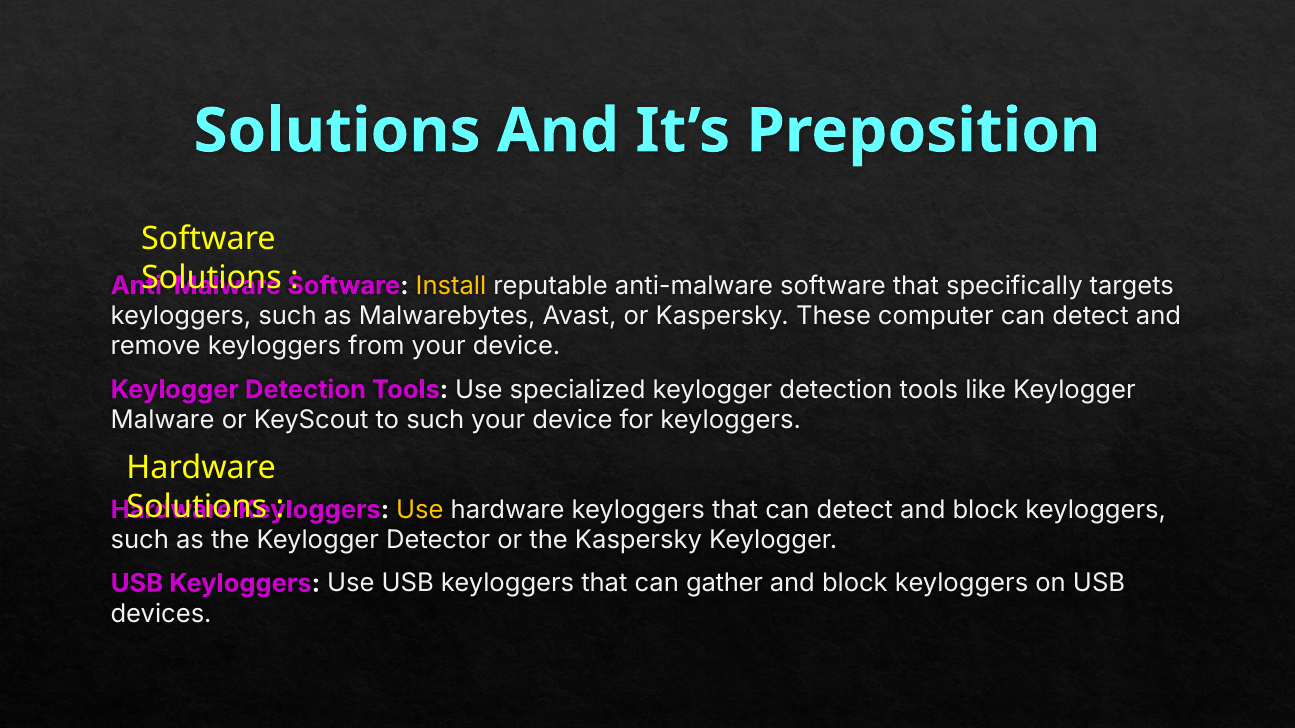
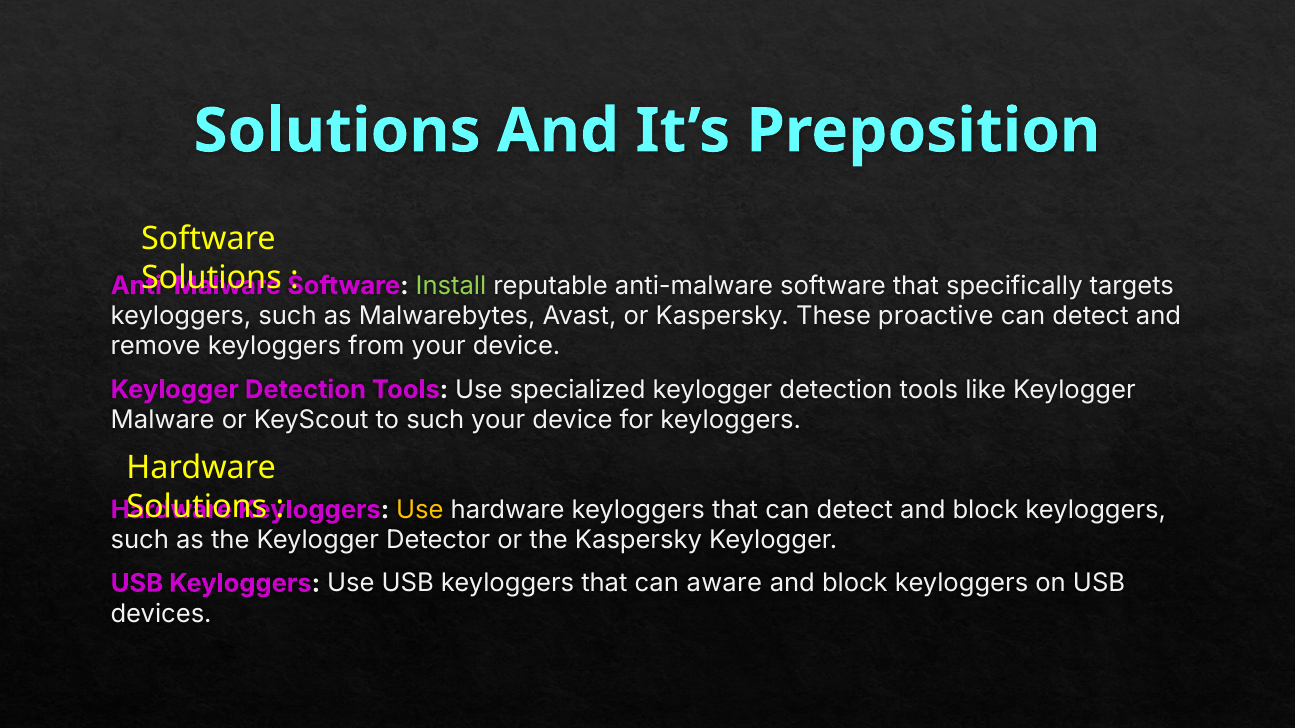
Install colour: yellow -> light green (451, 286)
computer: computer -> proactive (936, 316)
gather: gather -> aware (724, 584)
